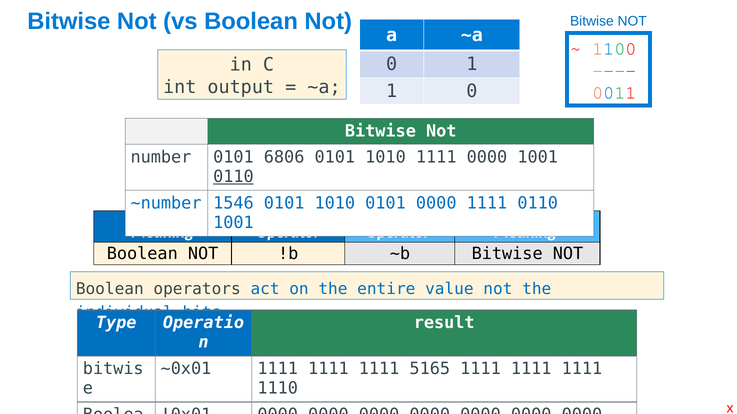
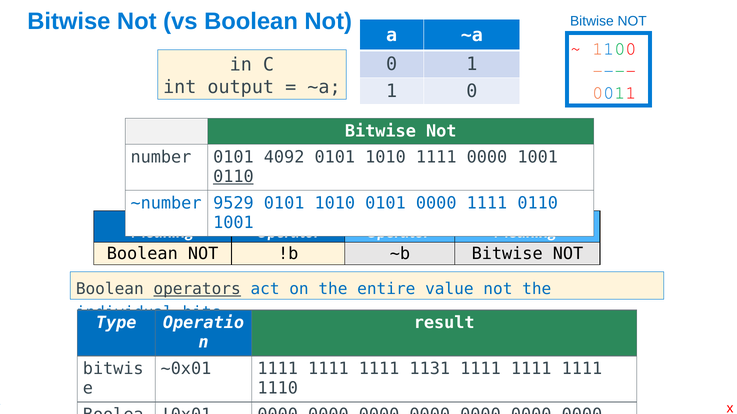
6806: 6806 -> 4092 (284, 157)
1546: 1546 -> 9529 (233, 203)
operators underline: none -> present (197, 290)
5165: 5165 -> 1131 (430, 369)
